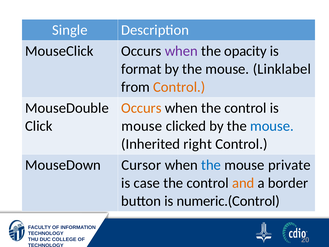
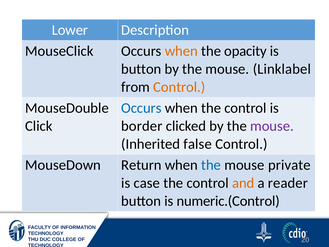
Single: Single -> Lower (70, 30)
when colour: purple -> orange (181, 51)
format: format -> button (141, 69)
Occurs colour: orange -> blue (141, 108)
mouse: mouse -> border (142, 126)
mouse colour: blue -> purple (272, 126)
right: right -> false (198, 144)
Cursor: Cursor -> Return (141, 165)
border: border -> reader (288, 183)
